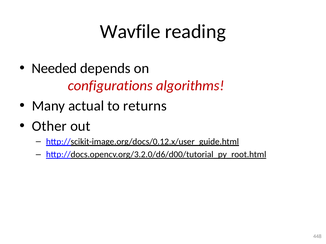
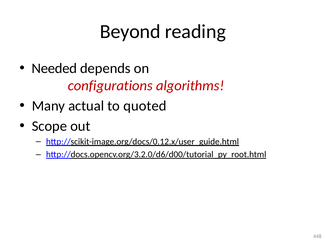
Wavfile: Wavfile -> Beyond (130, 32)
returns: returns -> quoted (145, 106)
Other: Other -> Scope (49, 126)
